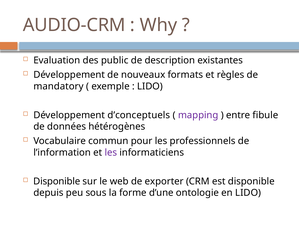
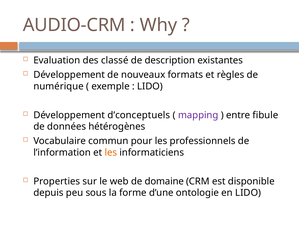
public: public -> classé (115, 60)
mandatory: mandatory -> numérique (59, 86)
les colour: purple -> orange (111, 152)
Disponible: Disponible -> Properties (57, 181)
exporter: exporter -> domaine (164, 181)
